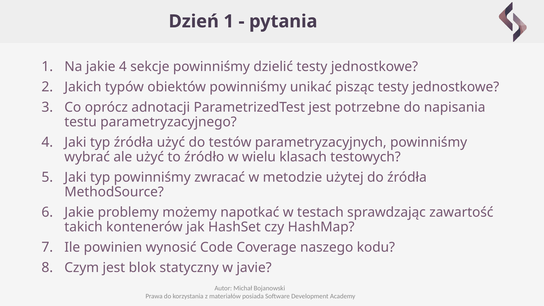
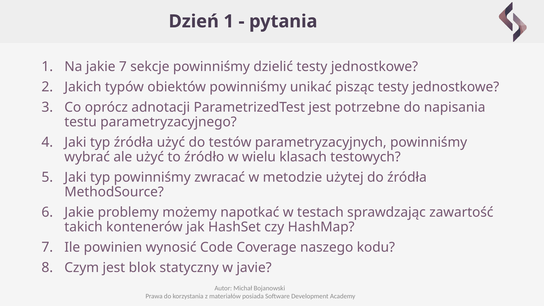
jakie 4: 4 -> 7 (123, 67)
